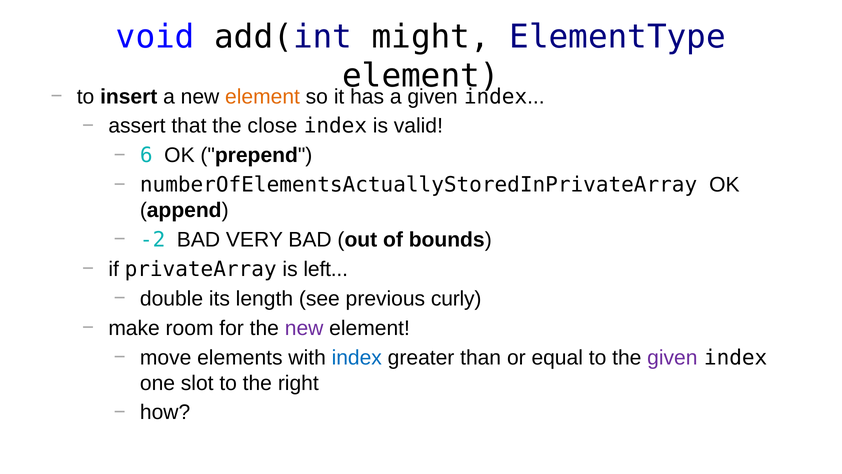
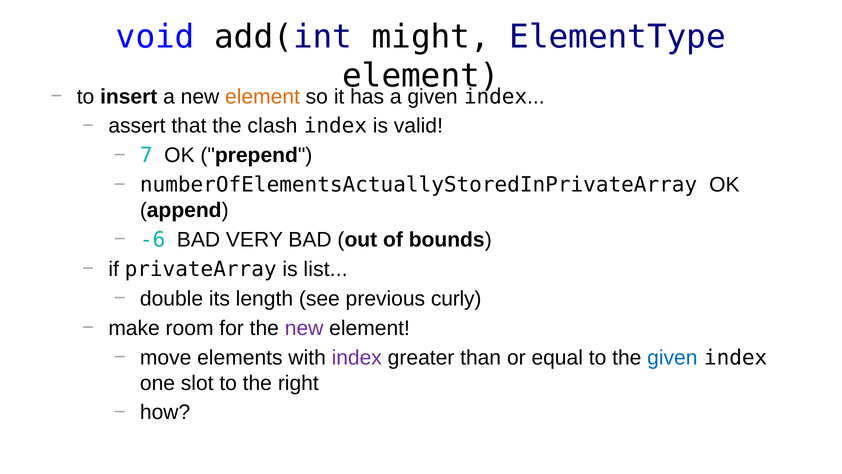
close: close -> clash (272, 126)
6: 6 -> 7 (146, 155)
-2: -2 -> -6 (153, 240)
left: left -> list (326, 269)
index colour: blue -> purple (357, 358)
given colour: purple -> blue (672, 358)
